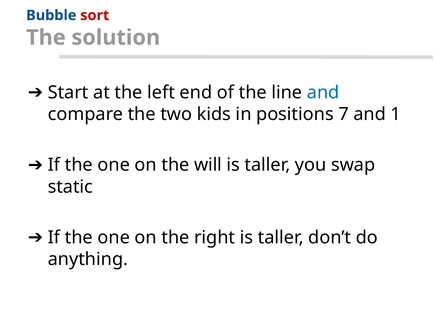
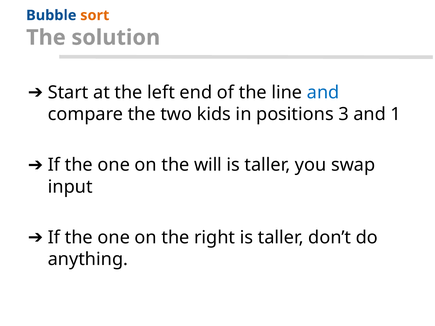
sort colour: red -> orange (95, 15)
7: 7 -> 3 (344, 114)
static: static -> input (70, 187)
